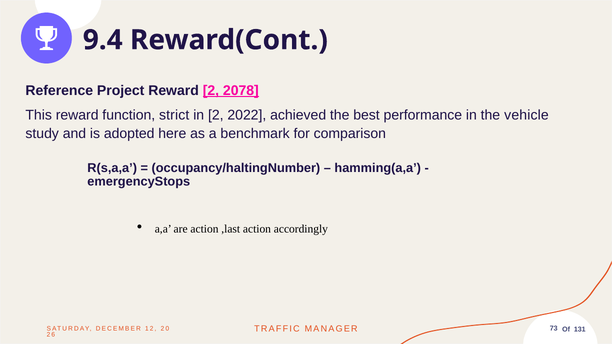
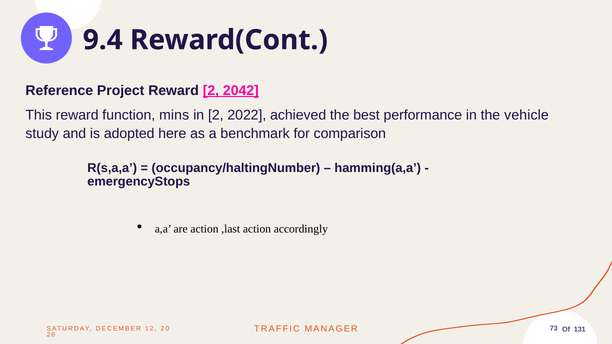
2078: 2078 -> 2042 (241, 90)
strict: strict -> mins (174, 115)
